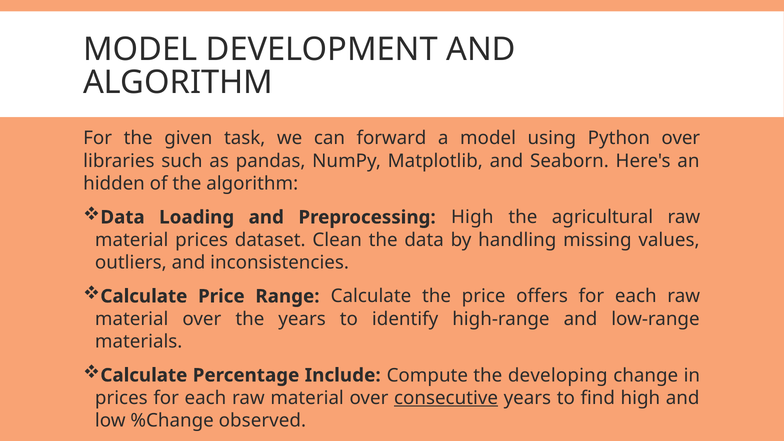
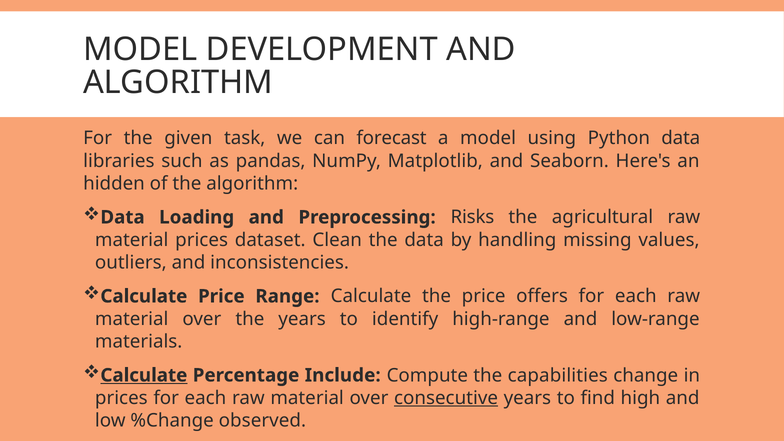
forward: forward -> forecast (392, 138)
Python over: over -> data (681, 138)
Preprocessing High: High -> Risks (472, 217)
Calculate underline: none -> present (144, 375)
developing: developing -> capabilities (558, 375)
